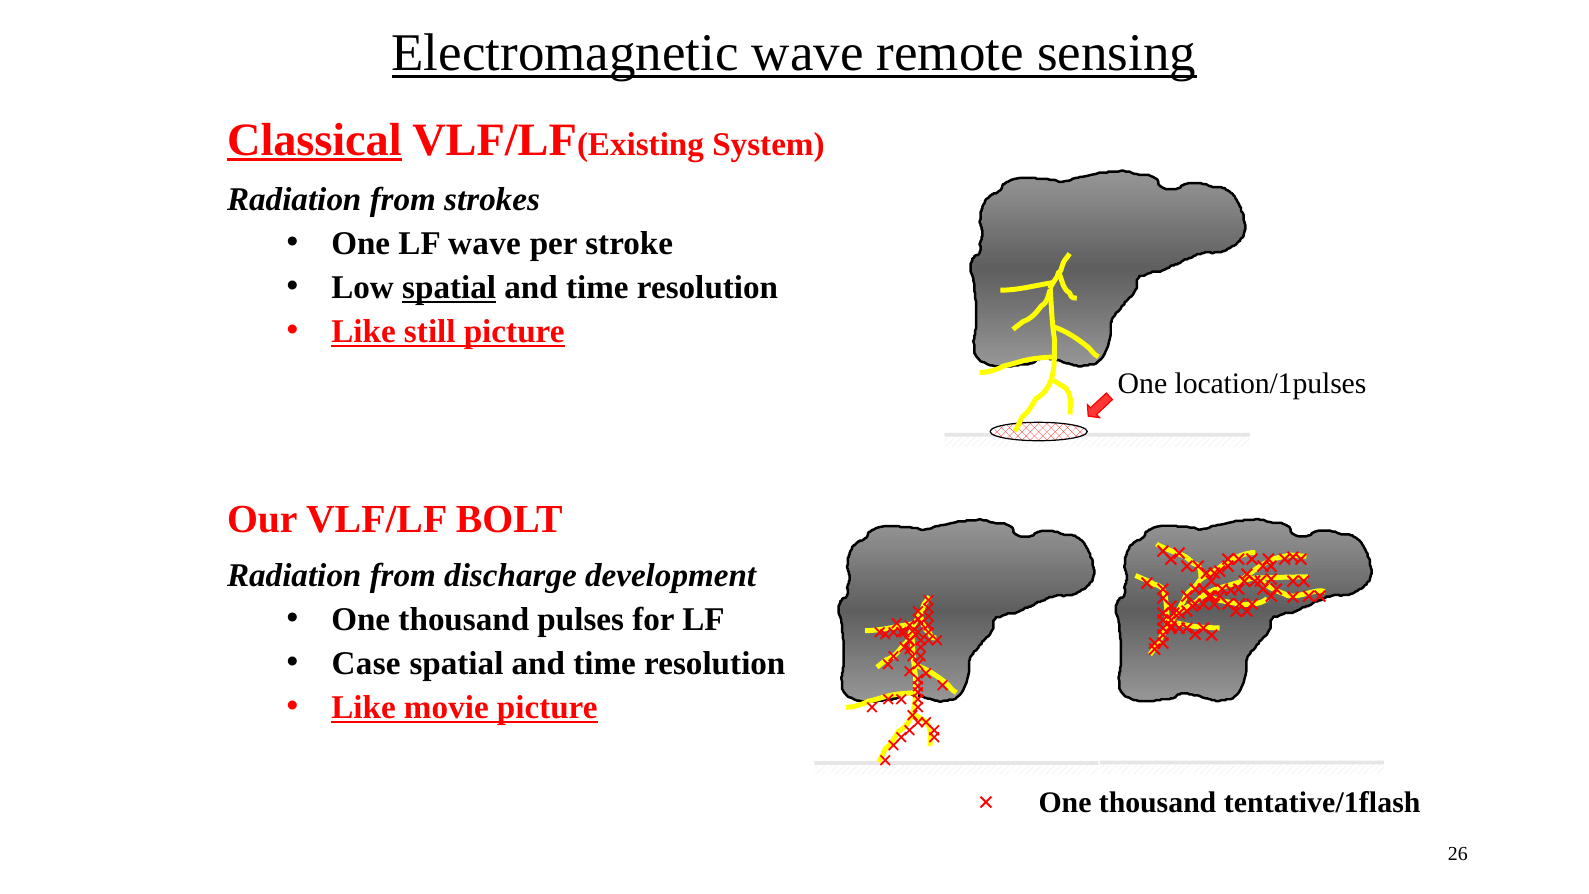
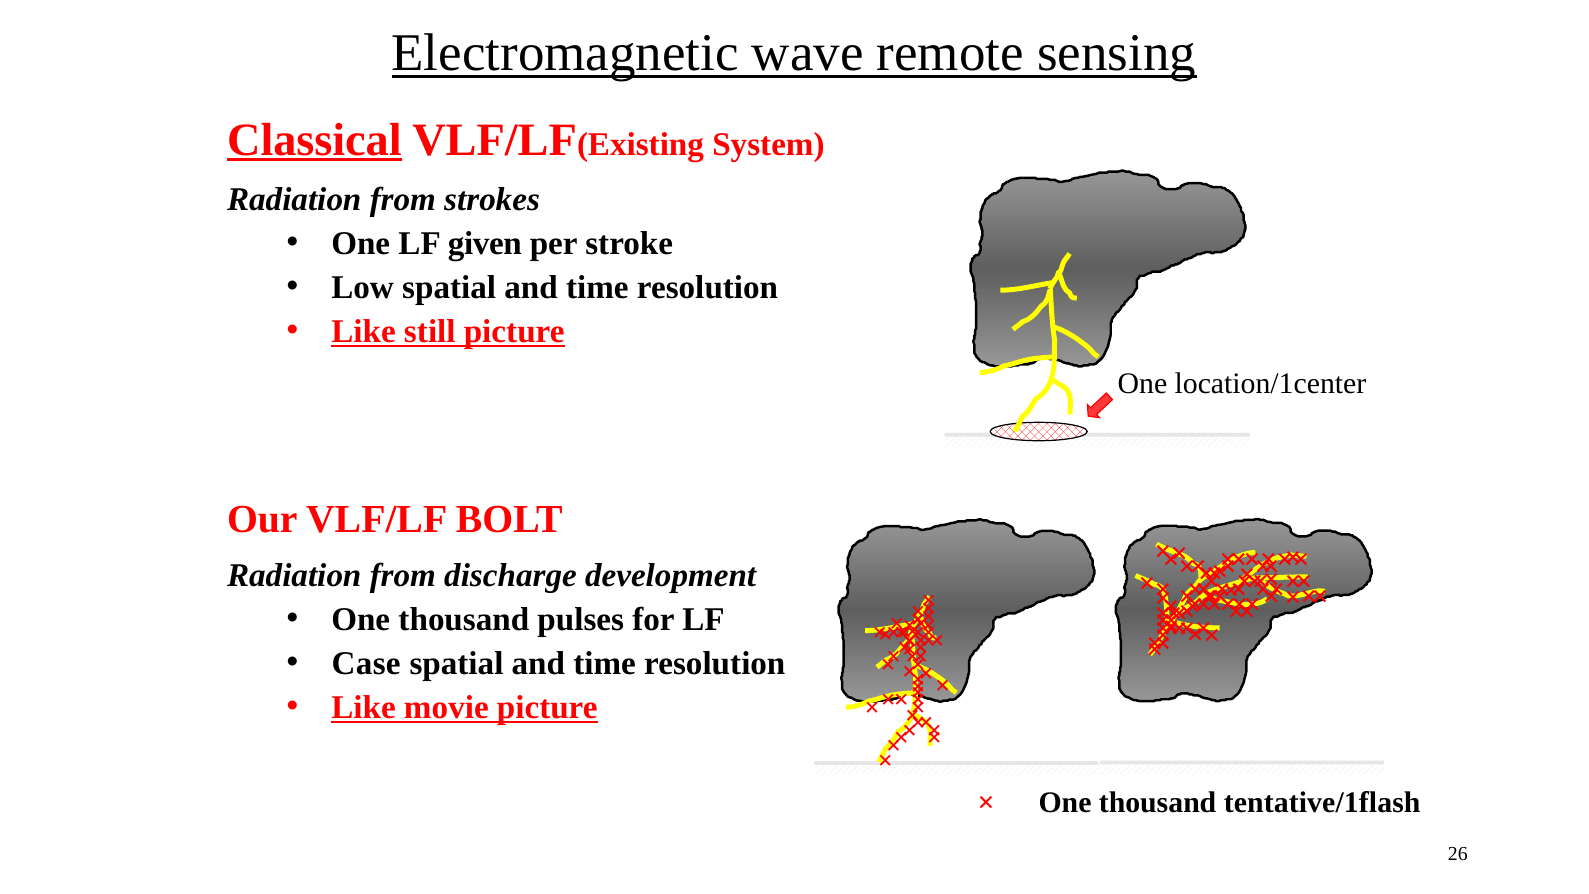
LF wave: wave -> given (485, 243)
spatial underline: present -> none (449, 287)
location/1pulses: location/1pulses -> location/1center (1270, 383)
